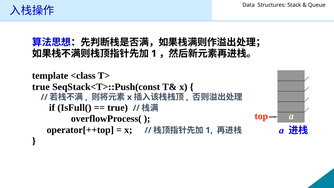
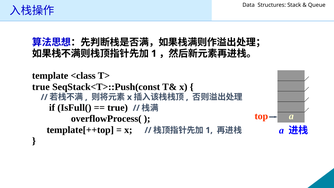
operator[++top: operator[++top -> template[++top (80, 130)
